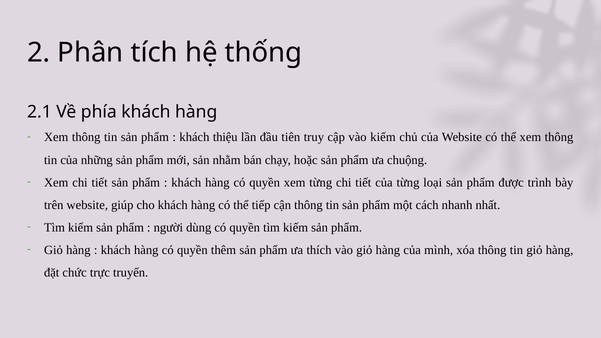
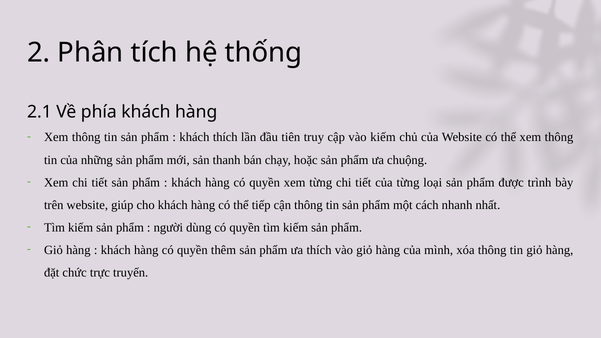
khách thiệu: thiệu -> thích (225, 137)
nhằm: nhằm -> thanh (227, 160)
